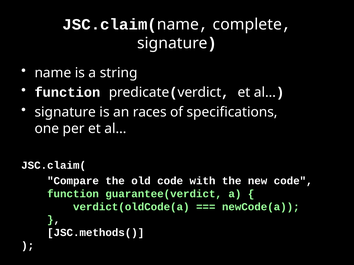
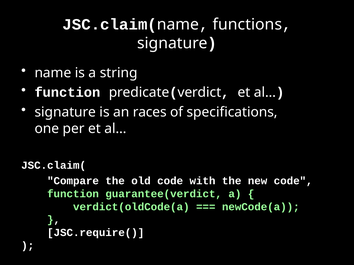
complete: complete -> functions (247, 24)
JSC.methods(: JSC.methods( -> JSC.require( (96, 233)
